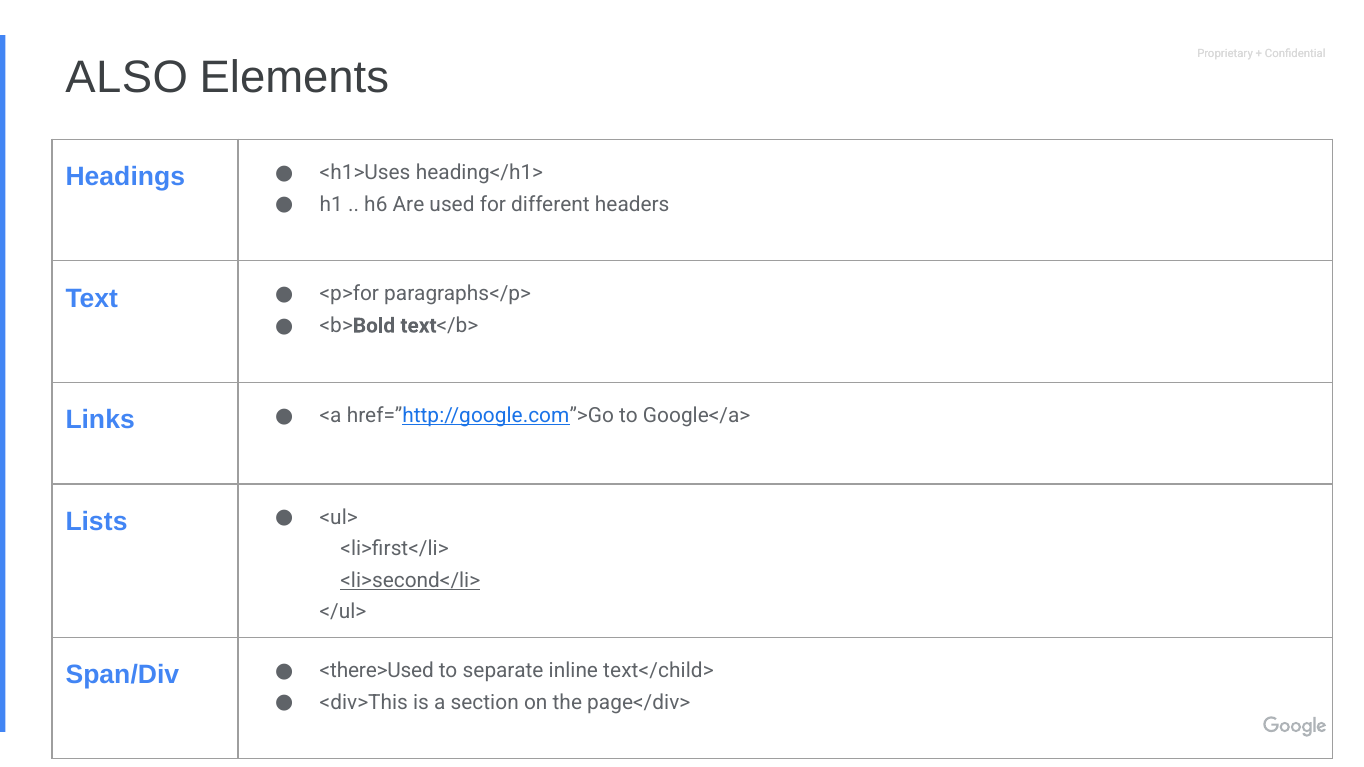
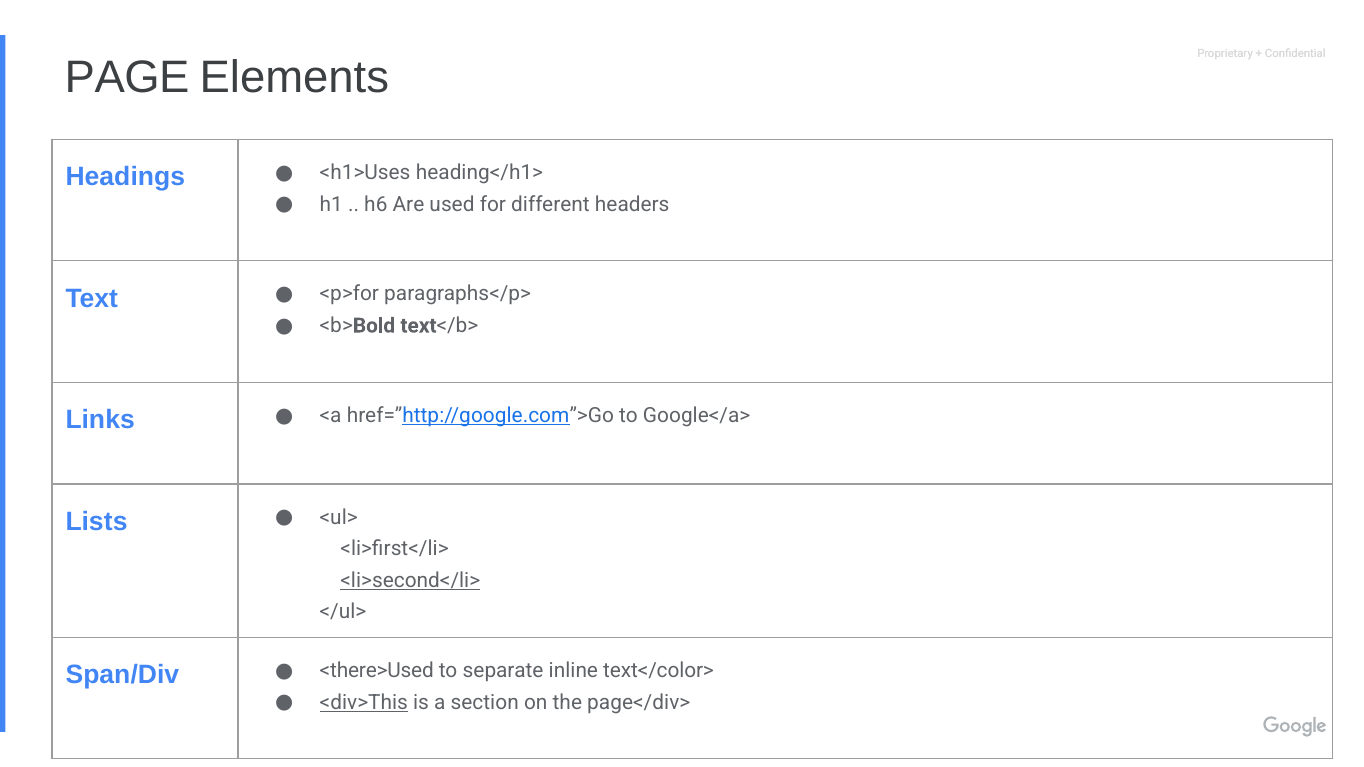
ALSO: ALSO -> PAGE (127, 77)
text</child>: text</child> -> text</color> (659, 671)
<div>This underline: none -> present (364, 702)
